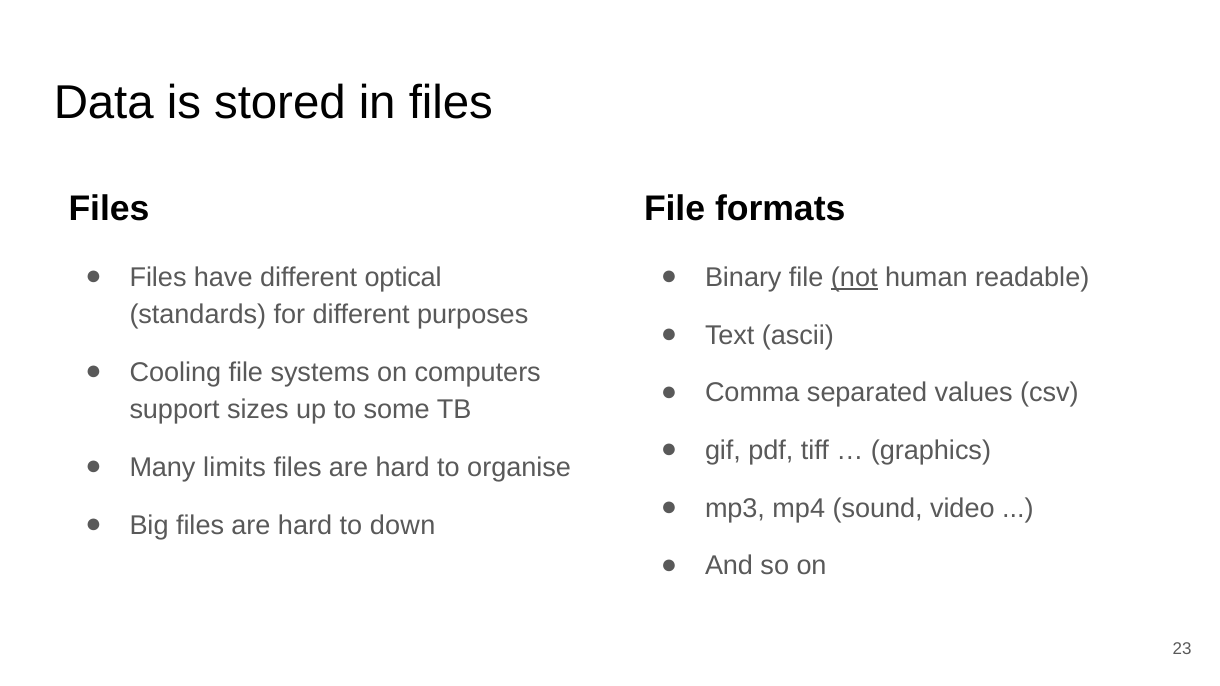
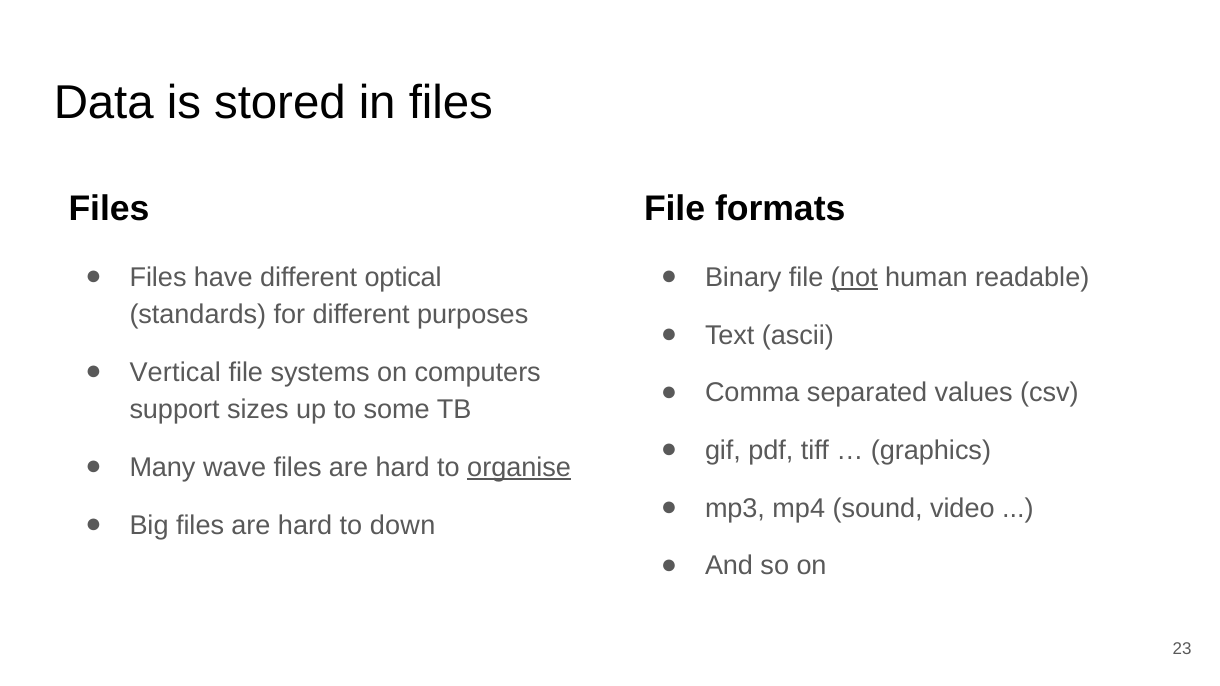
Cooling: Cooling -> Vertical (175, 373)
limits: limits -> wave (235, 468)
organise underline: none -> present (519, 468)
